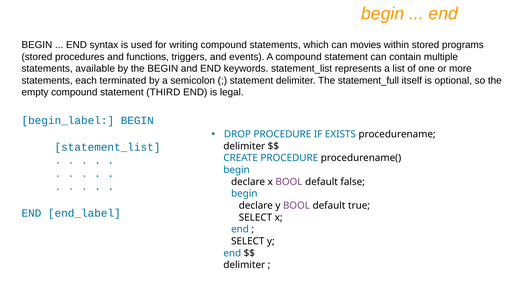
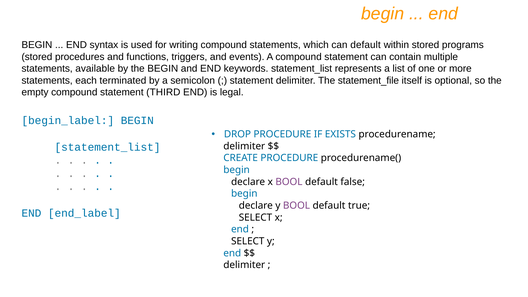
can movies: movies -> default (366, 45)
statement_full: statement_full -> statement_file (368, 81)
